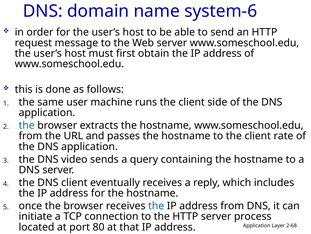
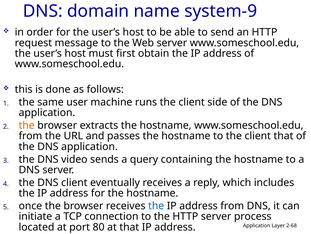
system-6: system-6 -> system-9 (221, 11)
the colour: blue -> orange (27, 125)
client rate: rate -> that (283, 136)
